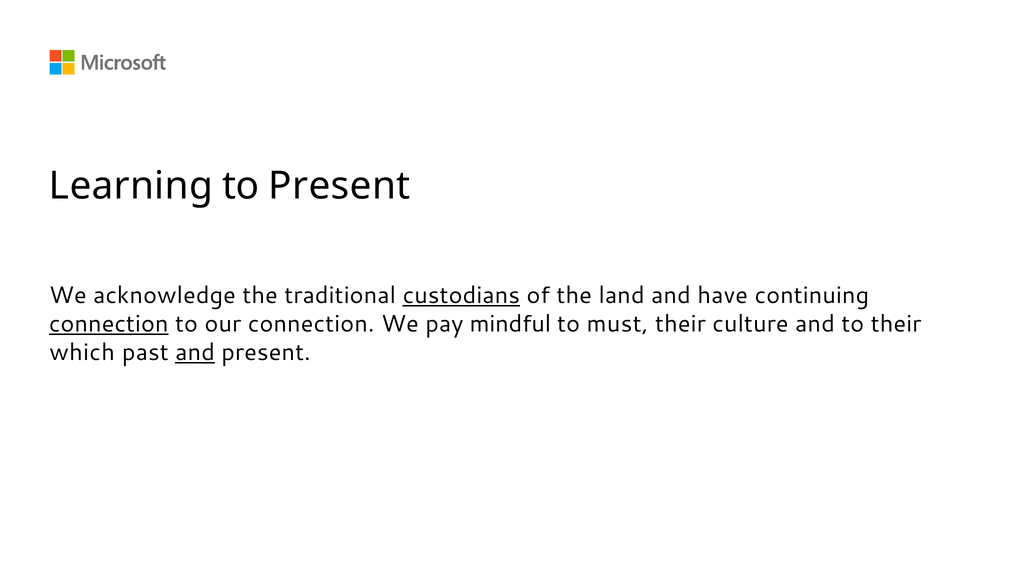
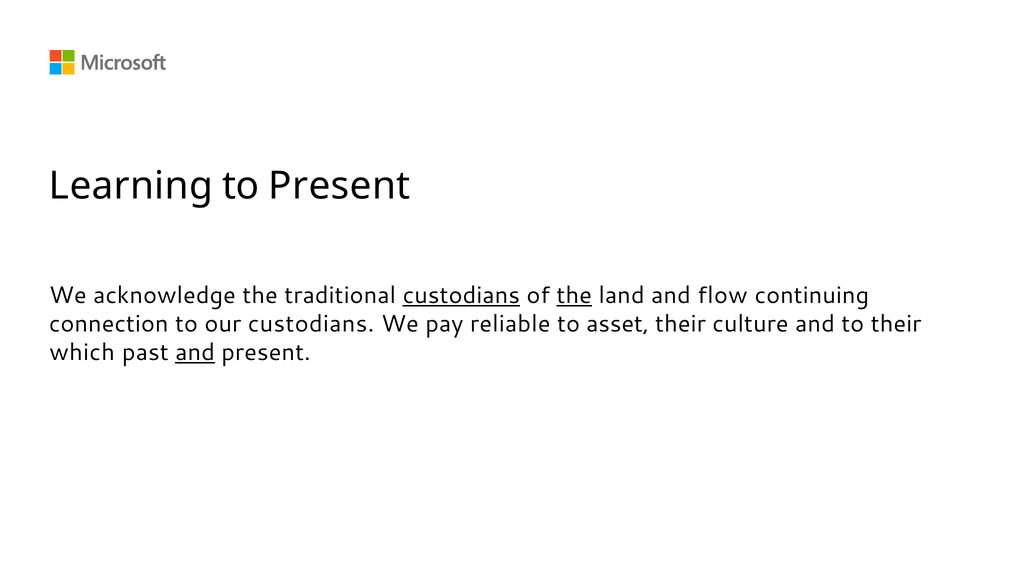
the underline: none -> present (574, 295)
have: have -> flow (723, 295)
connection underline: present -> none (109, 324)
our connection: connection -> custodians (311, 324)
mindful: mindful -> reliable (510, 324)
must: must -> asset (618, 324)
